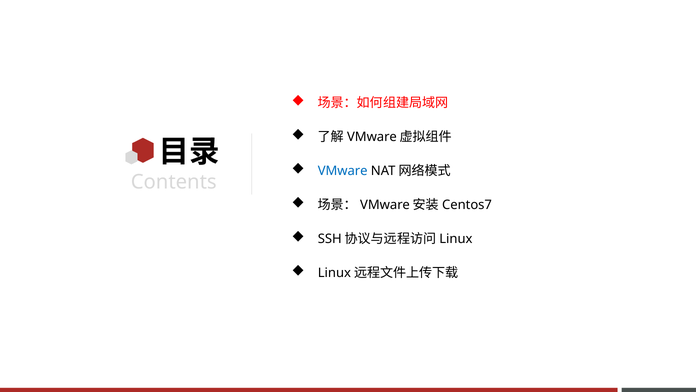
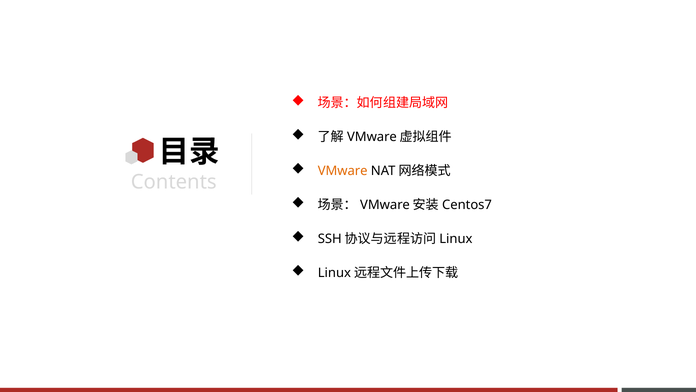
VMware colour: blue -> orange (343, 171)
